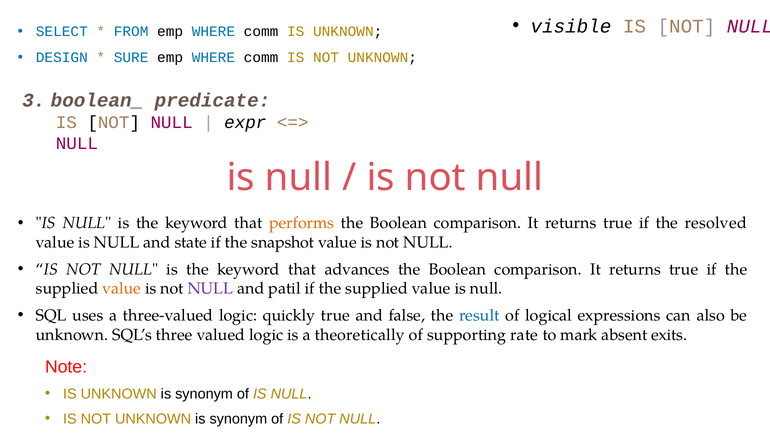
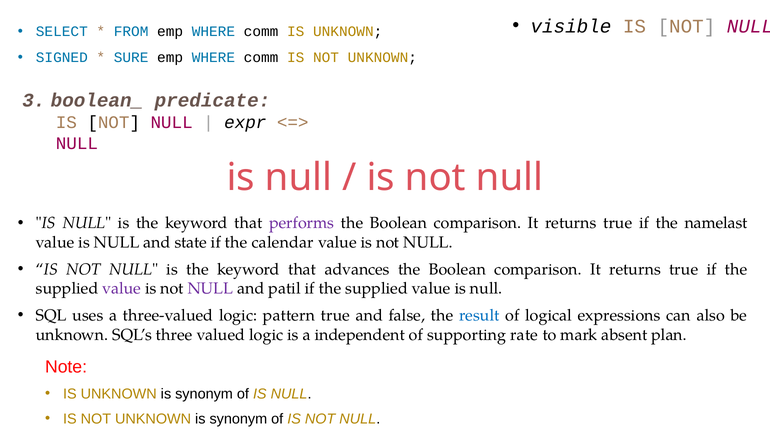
DESIGN: DESIGN -> SIGNED (62, 58)
performs colour: orange -> purple (302, 223)
resolved: resolved -> namelast (716, 223)
snapshot: snapshot -> calendar (283, 243)
value colour: orange -> purple (122, 289)
quickly: quickly -> pattern (289, 316)
theoretically: theoretically -> independent (360, 335)
exits: exits -> plan (669, 335)
